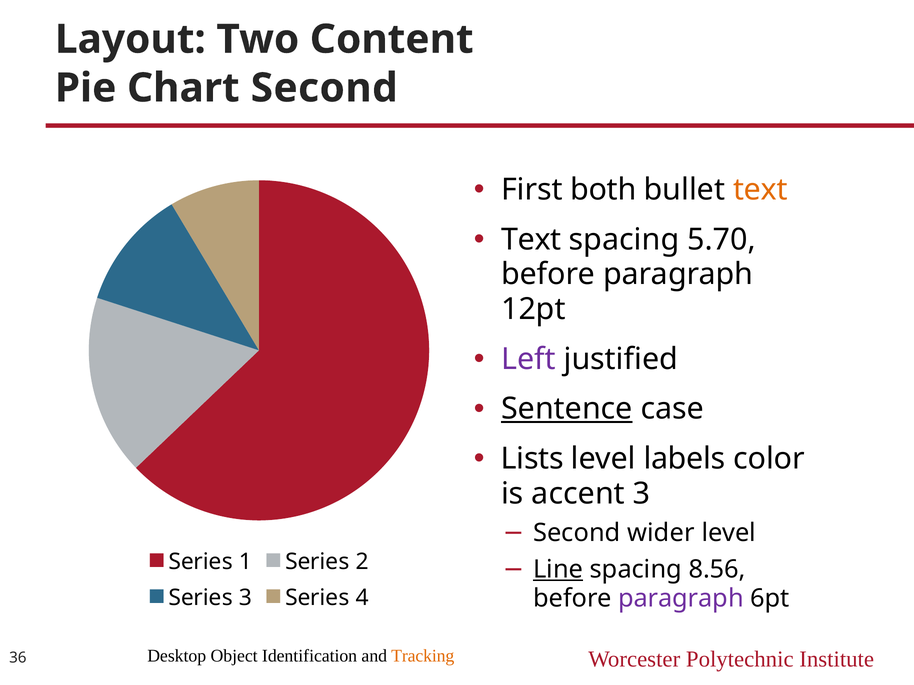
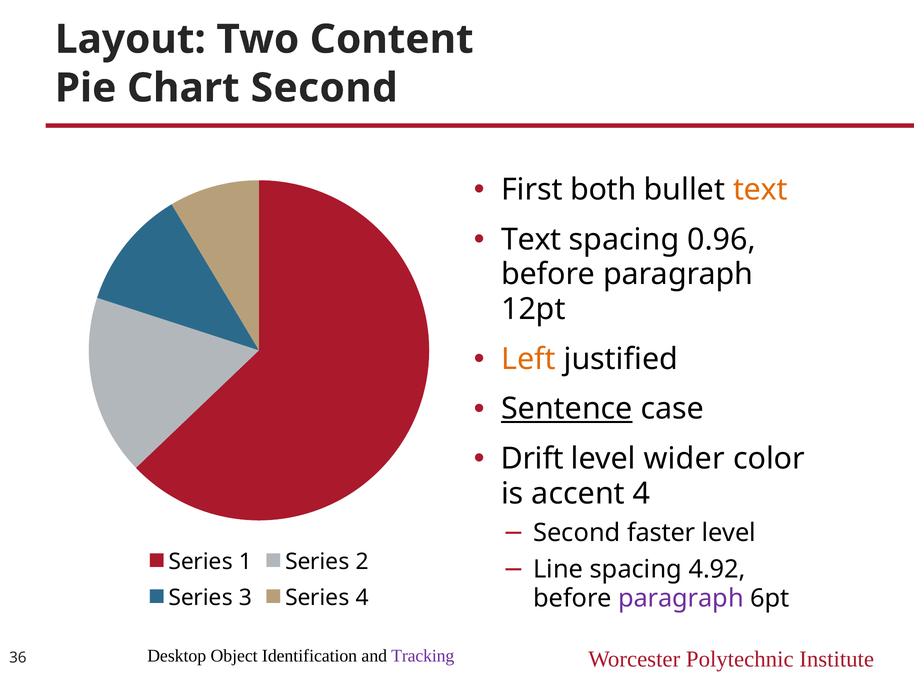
5.70: 5.70 -> 0.96 (722, 240)
Left colour: purple -> orange (528, 359)
Lists: Lists -> Drift (532, 459)
labels: labels -> wider (684, 459)
accent 3: 3 -> 4 (642, 494)
wider: wider -> faster (661, 533)
Line underline: present -> none (558, 570)
8.56: 8.56 -> 4.92 (717, 570)
Tracking colour: orange -> purple (423, 656)
